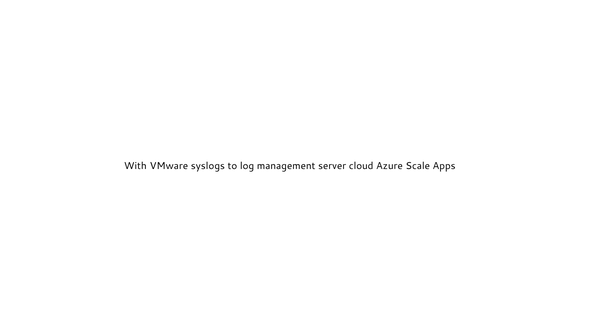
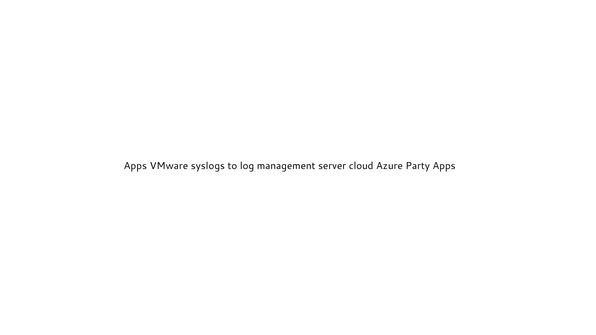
With: With -> Apps (135, 166)
Scale: Scale -> Party (418, 166)
